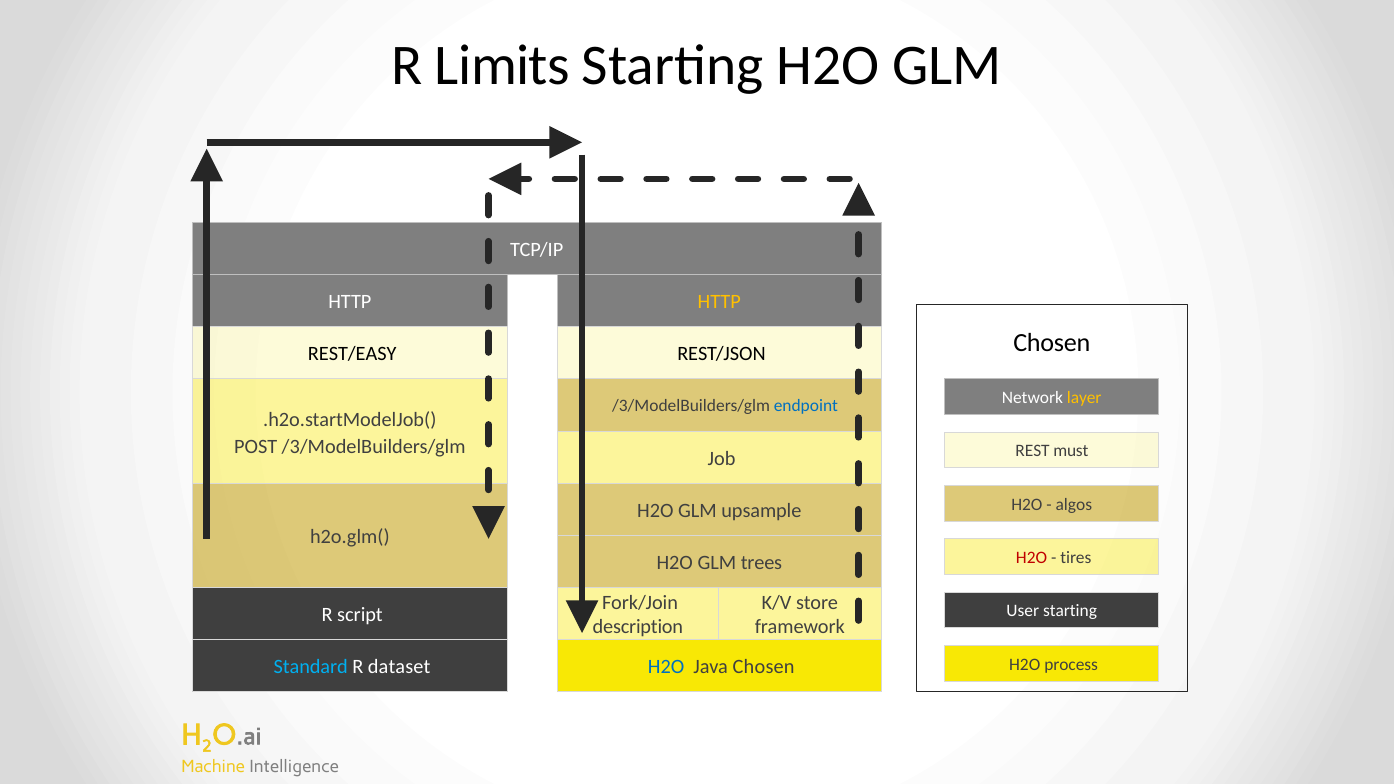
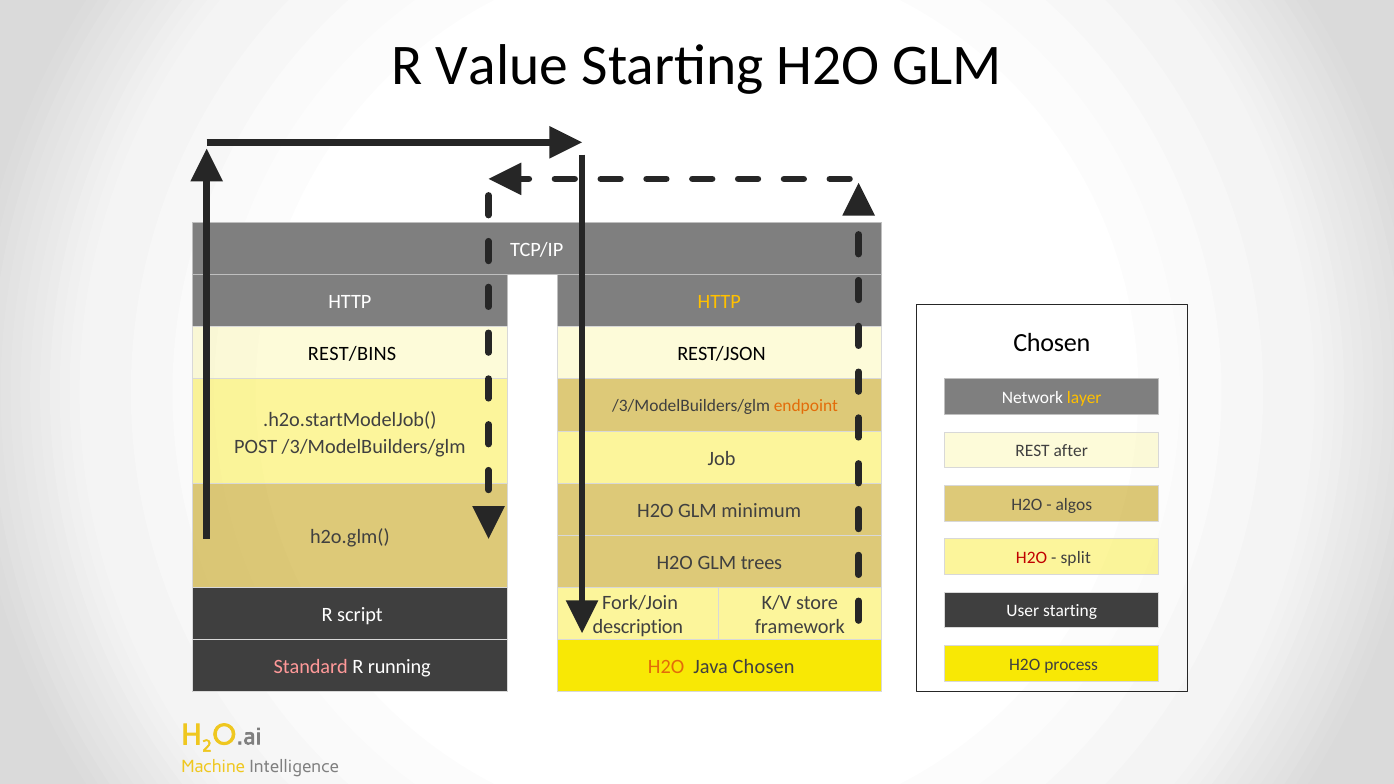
Limits: Limits -> Value (502, 66)
REST/EASY: REST/EASY -> REST/BINS (352, 354)
endpoint colour: blue -> orange (806, 406)
must: must -> after (1071, 451)
upsample: upsample -> minimum (761, 511)
tires: tires -> split (1076, 558)
Standard colour: light blue -> pink (311, 667)
dataset: dataset -> running (399, 667)
H2O colour: blue -> orange (666, 667)
